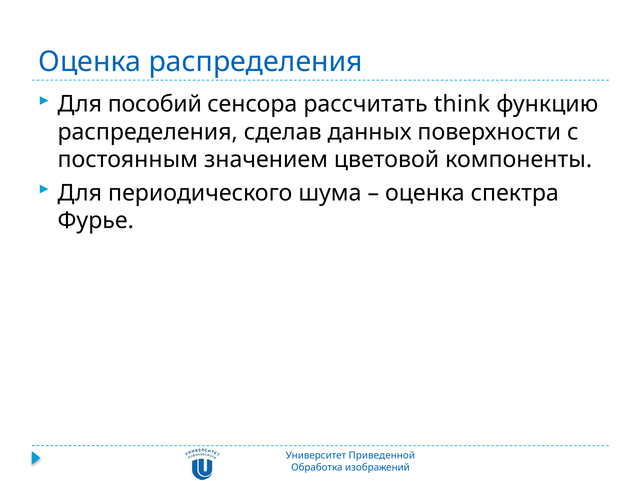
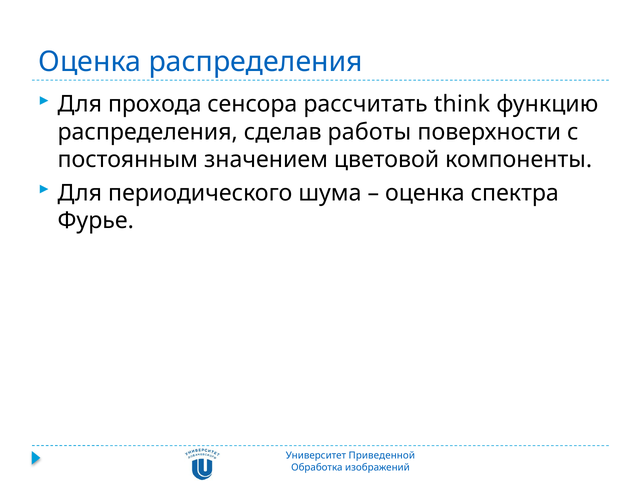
пособий: пособий -> прохода (155, 104)
данных: данных -> работы (369, 132)
